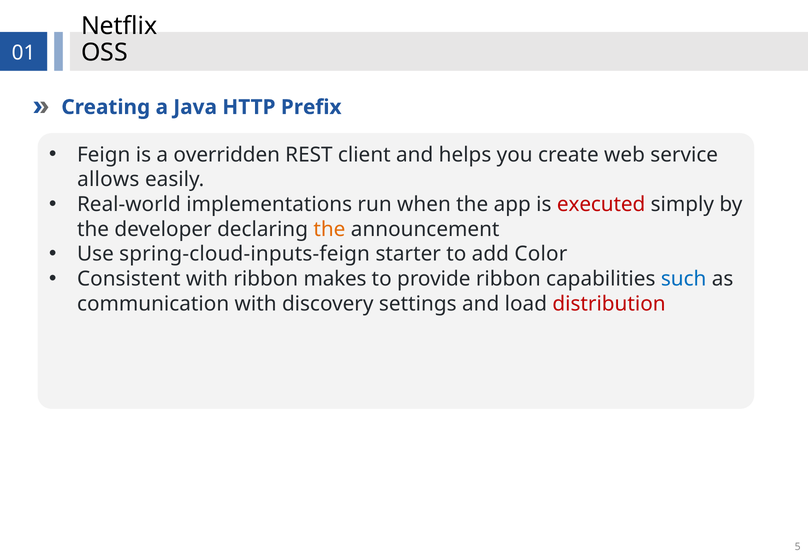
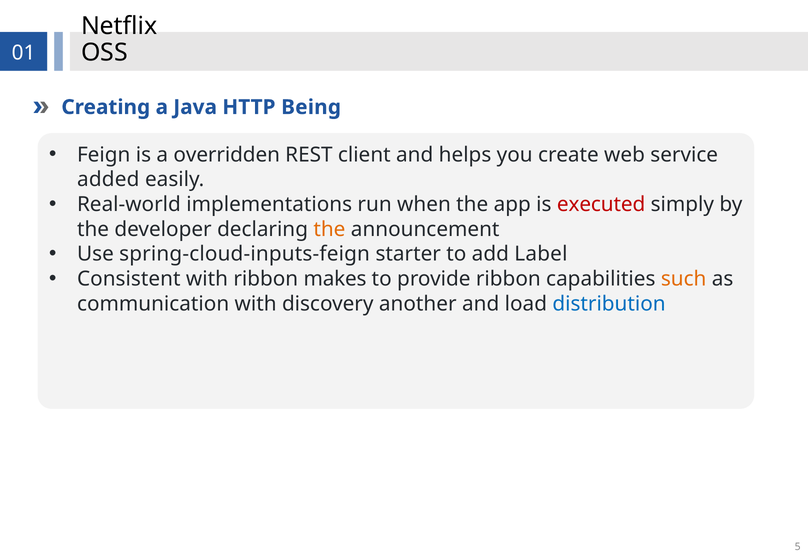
Prefix: Prefix -> Being (311, 107)
allows: allows -> added (108, 180)
Color: Color -> Label (541, 254)
such colour: blue -> orange (684, 279)
settings: settings -> another (418, 304)
distribution colour: red -> blue (609, 304)
